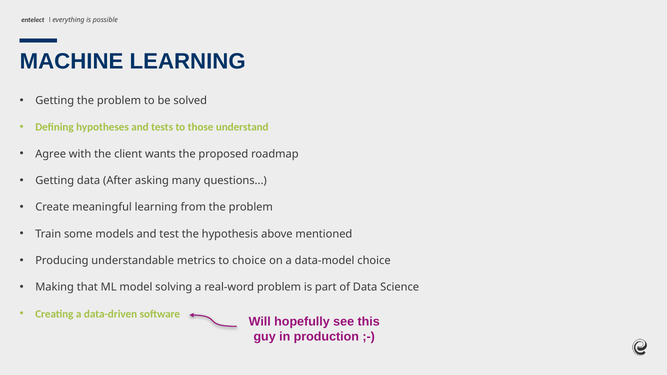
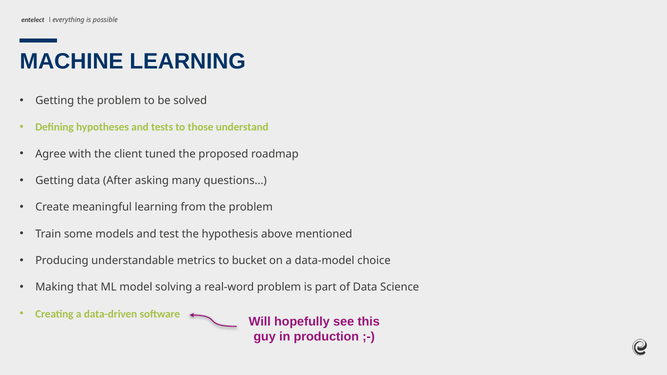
wants: wants -> tuned (160, 154)
to choice: choice -> bucket (249, 261)
